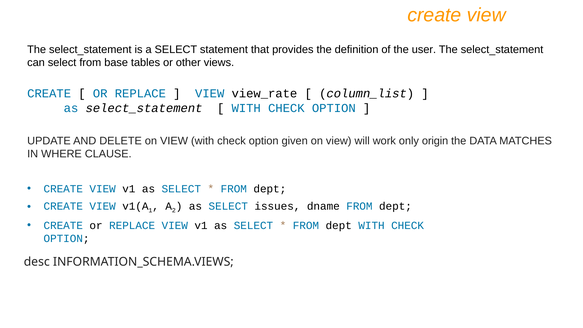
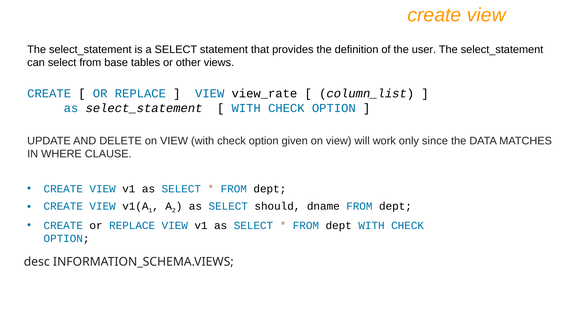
origin: origin -> since (435, 141)
issues: issues -> should (277, 206)
